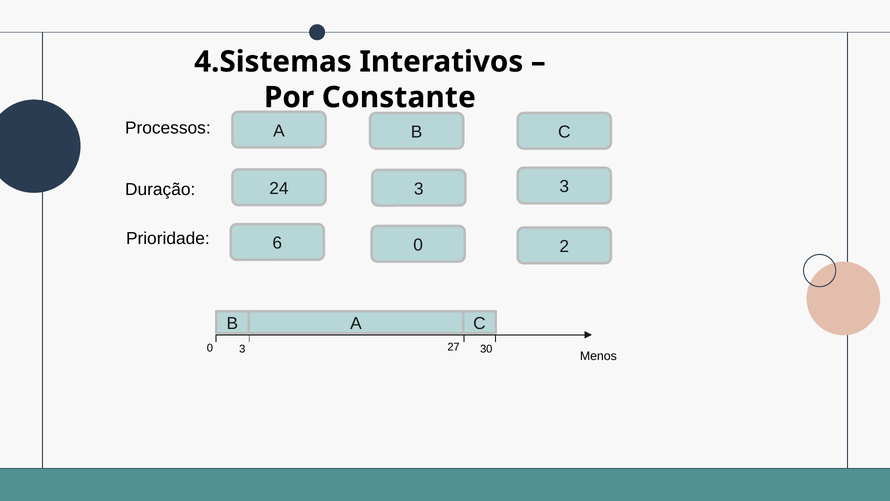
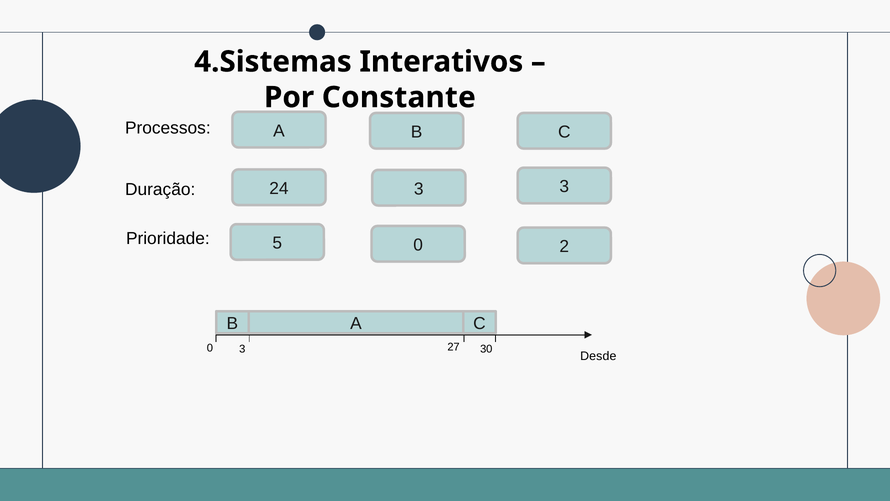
6: 6 -> 5 (277, 243)
Menos: Menos -> Desde (598, 356)
